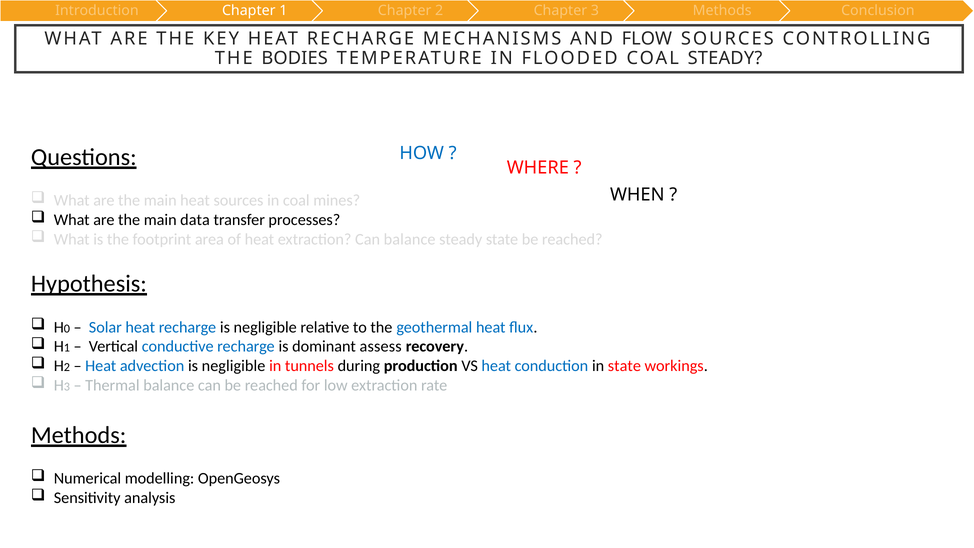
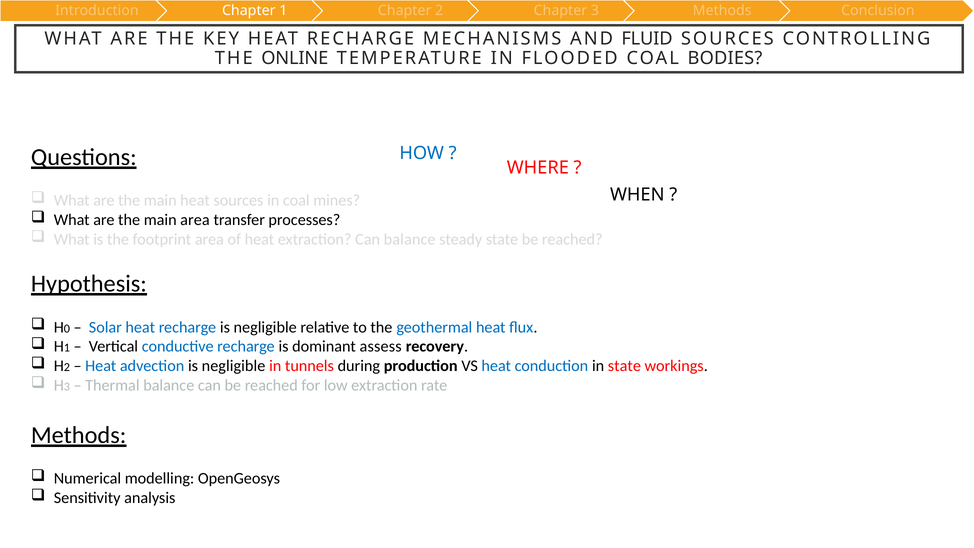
FLOW: FLOW -> FLUID (647, 39)
BODIES: BODIES -> ONLINE (295, 58)
COAL STEADY: STEADY -> BODIES (725, 58)
main data: data -> area (195, 220)
